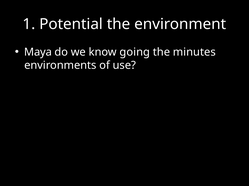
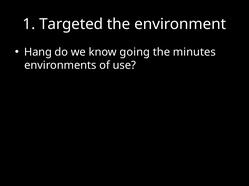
Potential: Potential -> Targeted (71, 24)
Maya: Maya -> Hang (38, 52)
